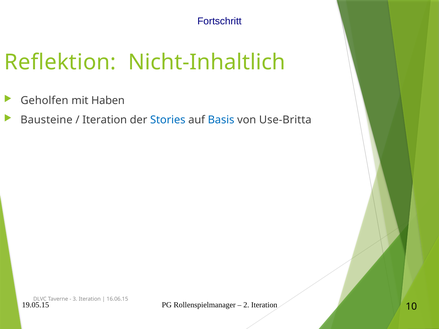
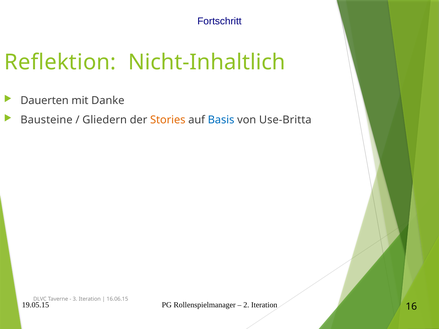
Geholfen: Geholfen -> Dauerten (45, 101)
Haben: Haben -> Danke (108, 101)
Iteration: Iteration -> Gliedern (105, 120)
Stories colour: blue -> orange (168, 120)
10: 10 -> 16 (411, 307)
